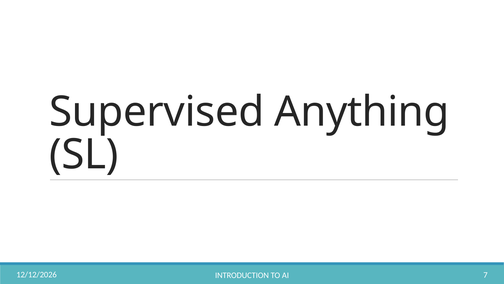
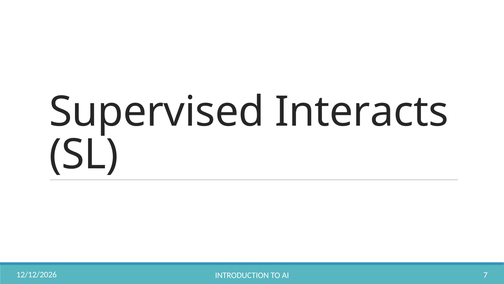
Anything: Anything -> Interacts (362, 112)
